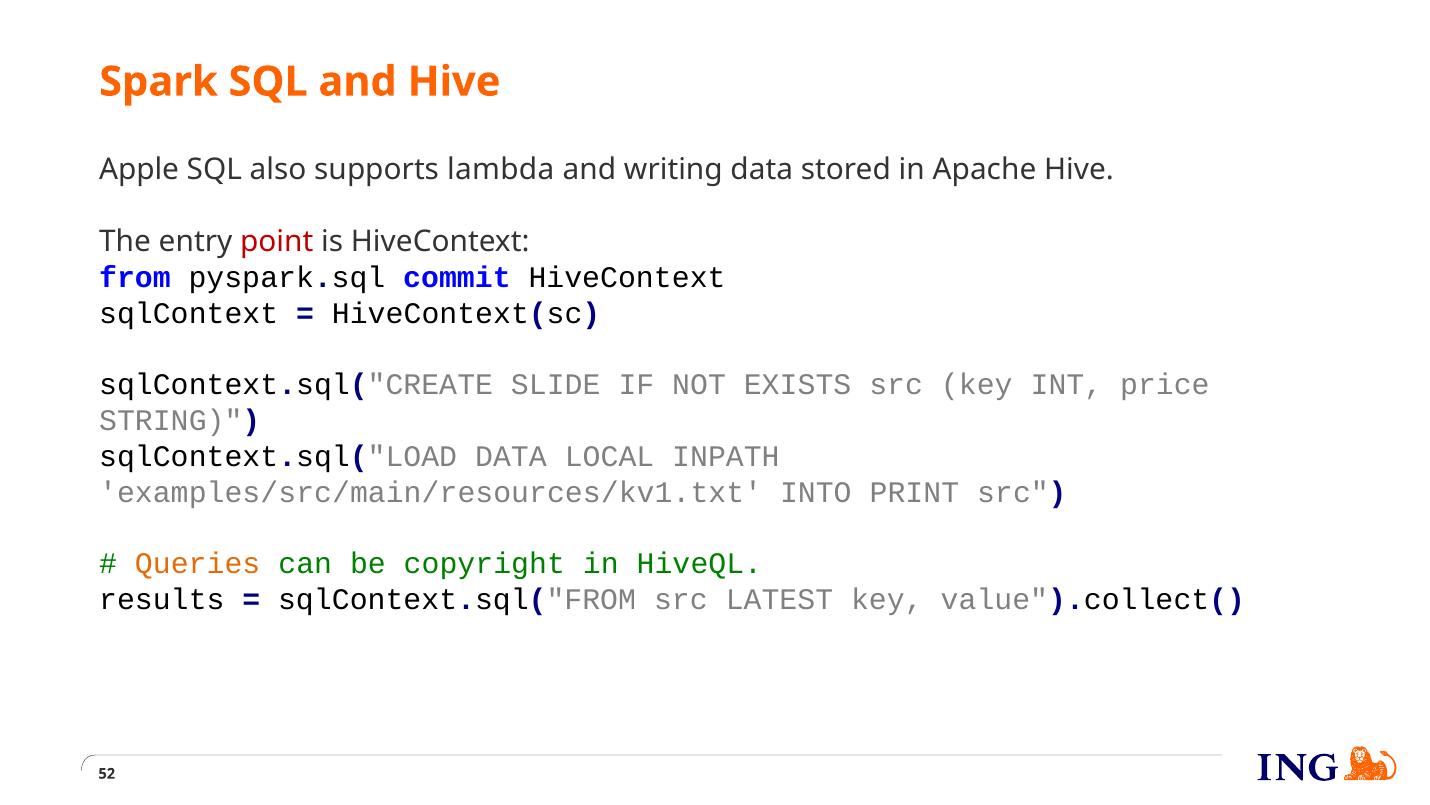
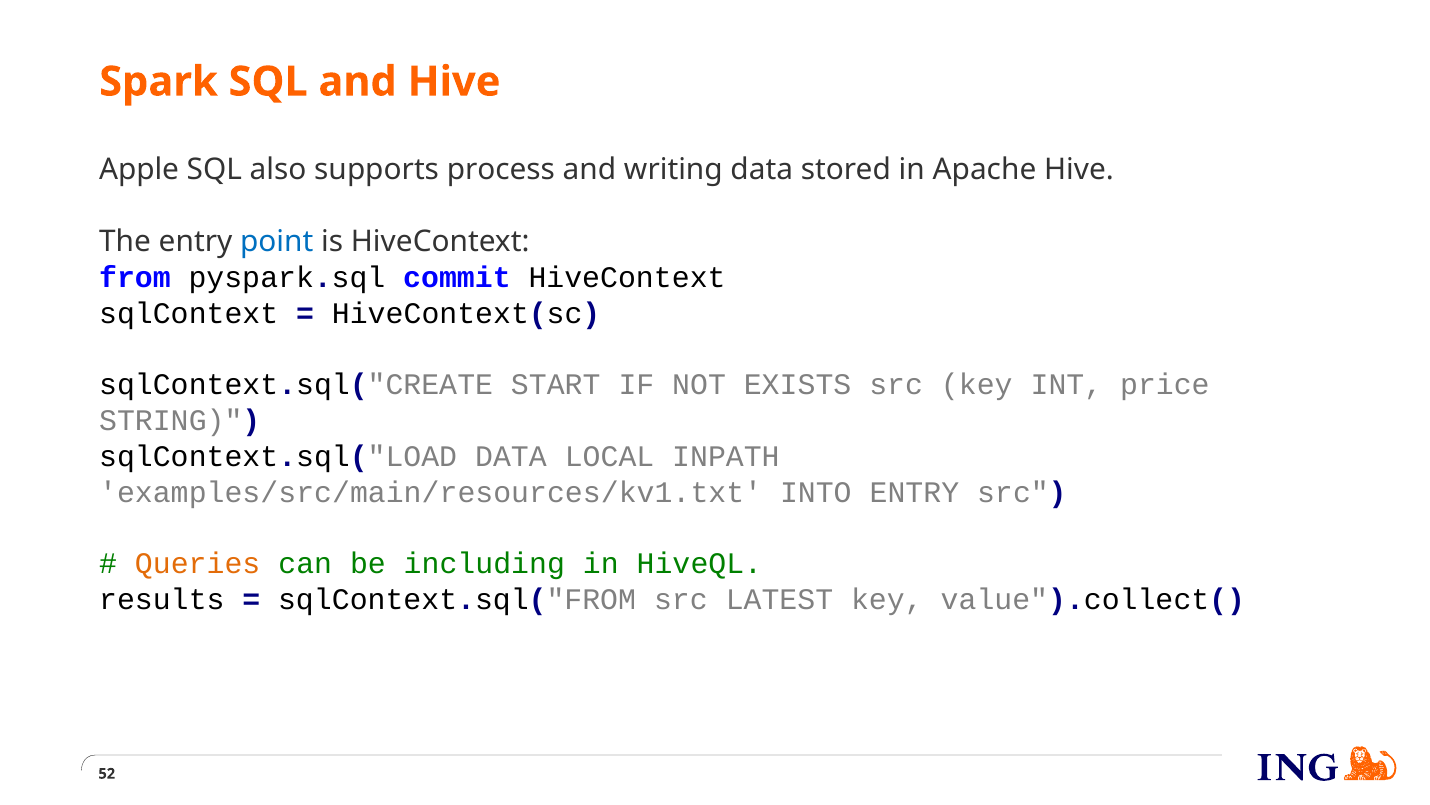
lambda: lambda -> process (501, 170)
point colour: red -> blue (277, 241)
SLIDE: SLIDE -> START (556, 384)
INTO PRINT: PRINT -> ENTRY (914, 492)
copyright: copyright -> including (484, 563)
